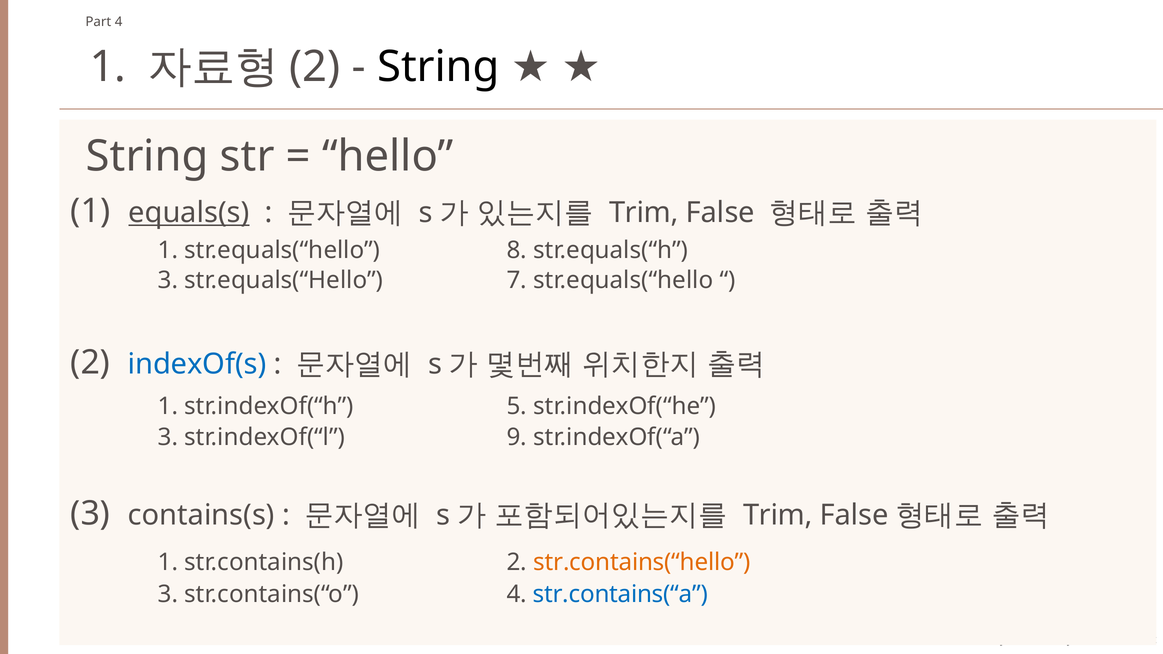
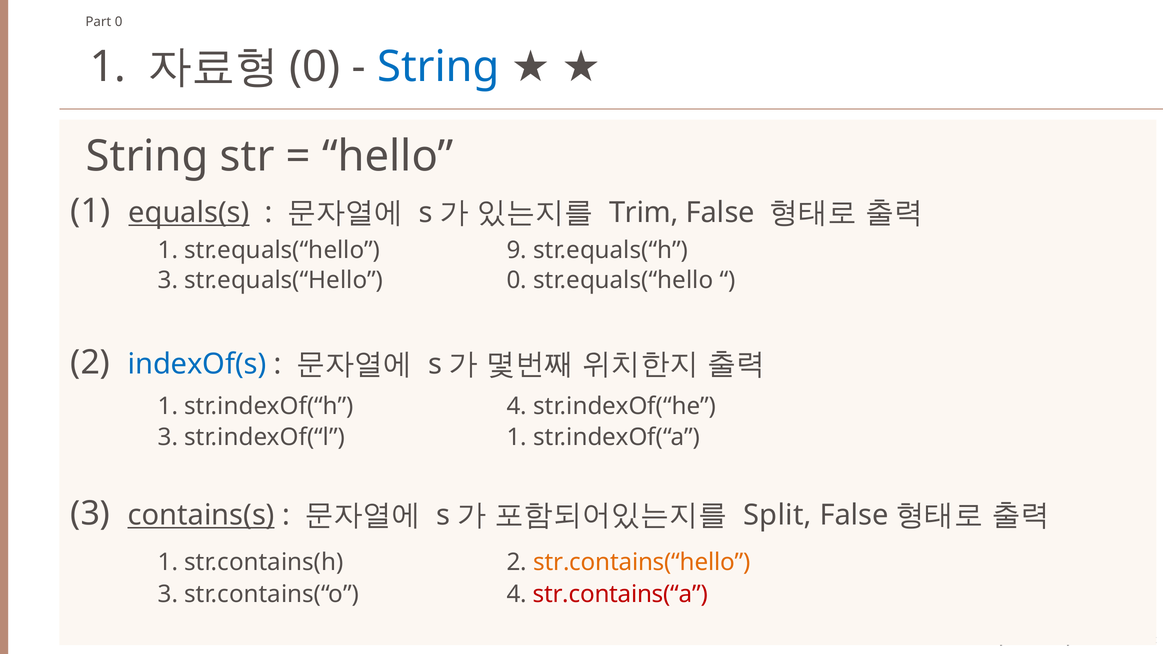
Part 4: 4 -> 0 (119, 22)
2: 2 -> 0 (315, 67)
String colour: black -> blue (438, 67)
8: 8 -> 9 (517, 250)
str.equals(“Hello 7: 7 -> 0 (517, 280)
str.indexOf(“h 5: 5 -> 4 (517, 406)
str.indexOf(“l 9: 9 -> 1 (517, 437)
contains(s underline: none -> present (201, 515)
Trim: Trim -> Split (778, 515)
str.contains(“a colour: blue -> red (620, 595)
